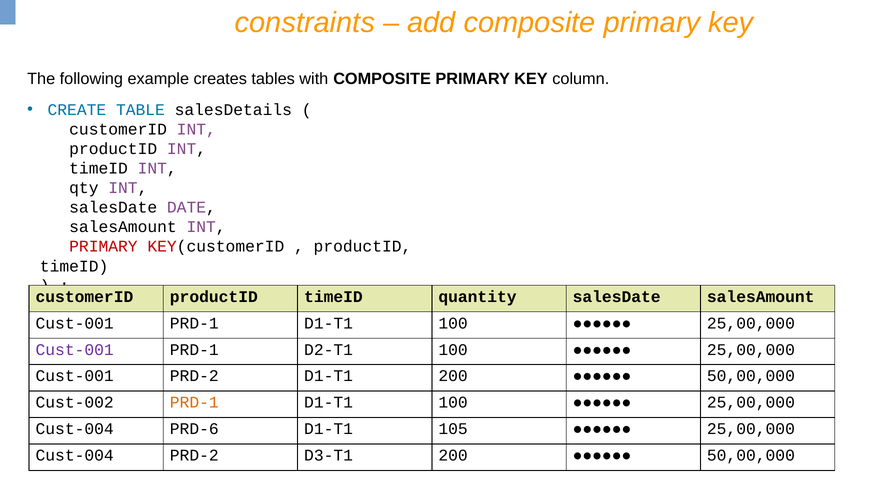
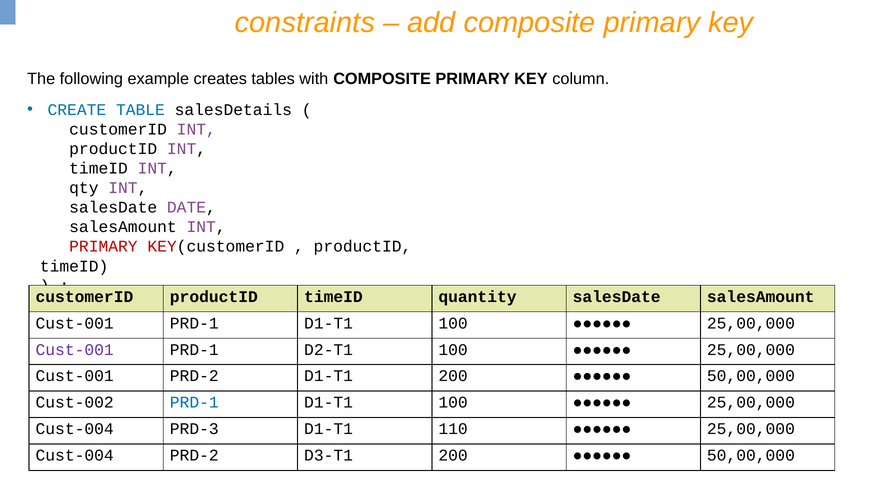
PRD-1 colour: orange -> blue (194, 402)
PRD-6: PRD-6 -> PRD-3 (194, 429)
105: 105 -> 110 (453, 429)
